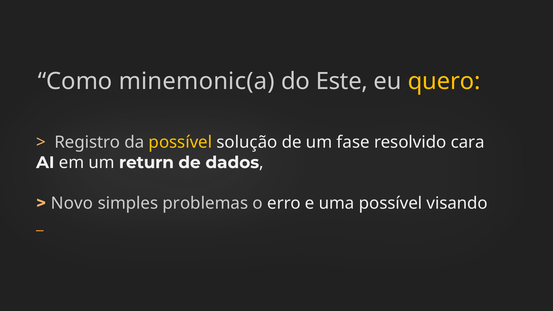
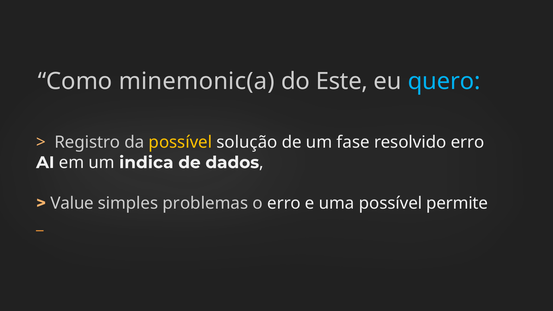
quero colour: yellow -> light blue (444, 81)
resolvido cara: cara -> erro (468, 142)
return: return -> indica (146, 163)
Novo: Novo -> Value (72, 203)
visando: visando -> permite (457, 203)
